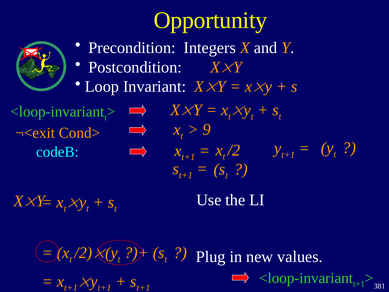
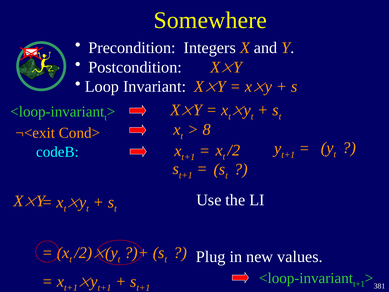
Opportunity: Opportunity -> Somewhere (210, 20)
9: 9 -> 8 (207, 130)
